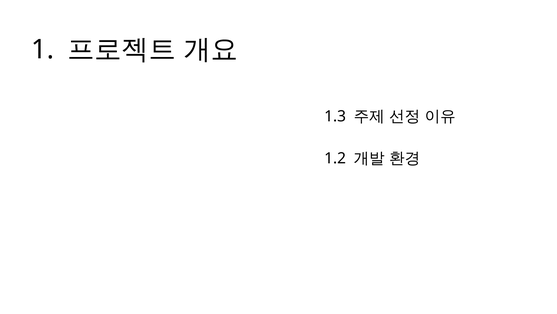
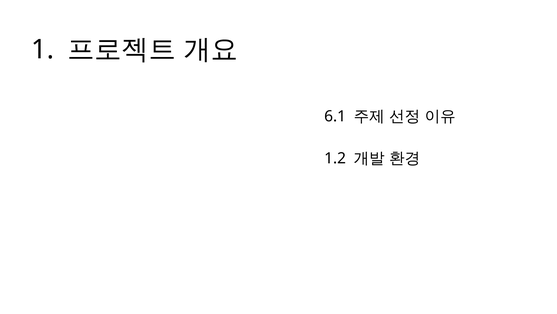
1.3: 1.3 -> 6.1 (335, 116)
